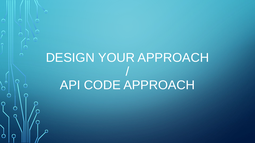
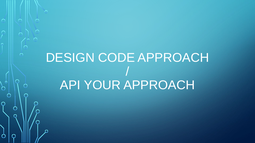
YOUR: YOUR -> CODE (117, 58)
CODE: CODE -> YOUR (102, 85)
